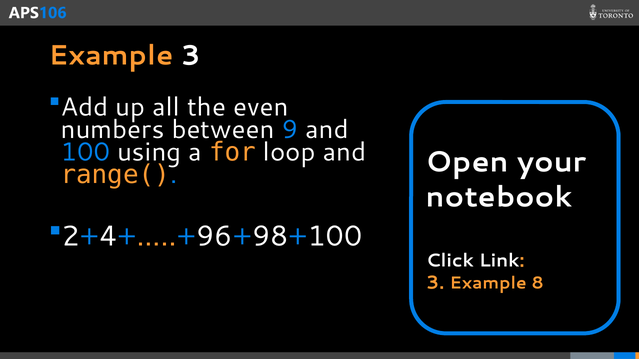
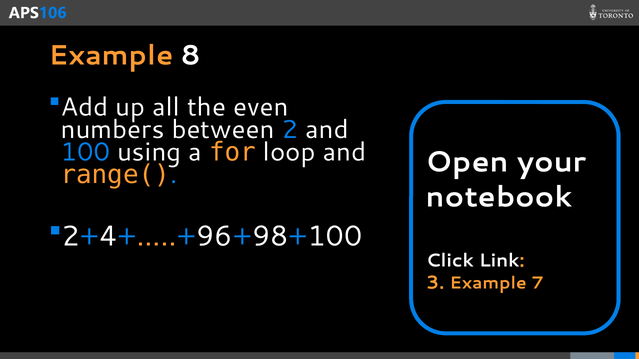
Example 3: 3 -> 8 (191, 55)
9: 9 -> 2 (290, 130)
8: 8 -> 7 (538, 284)
